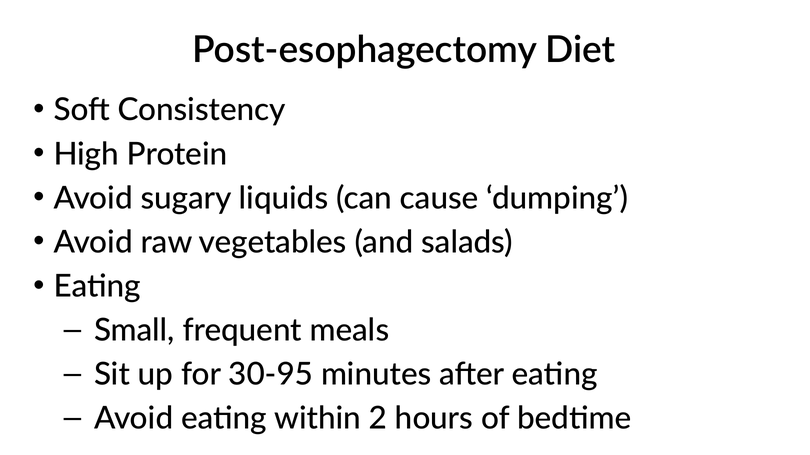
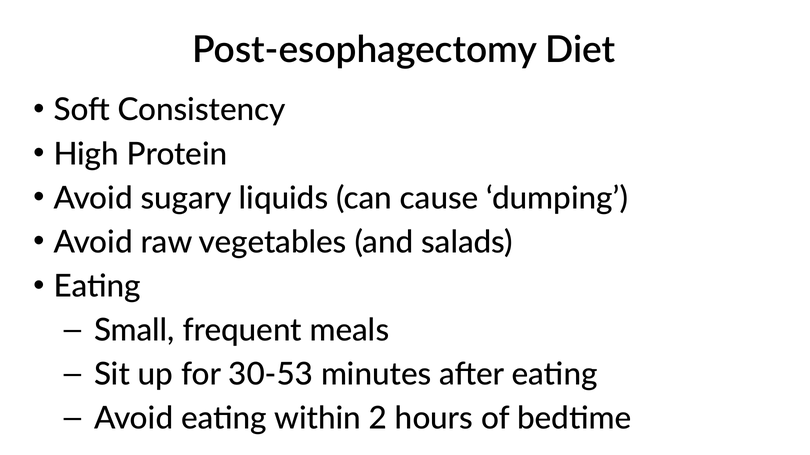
30-95: 30-95 -> 30-53 (271, 375)
